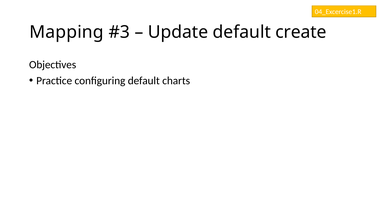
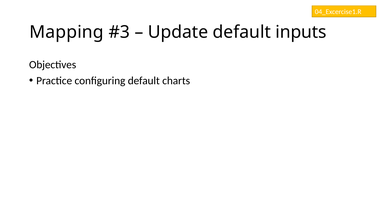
create: create -> inputs (301, 32)
